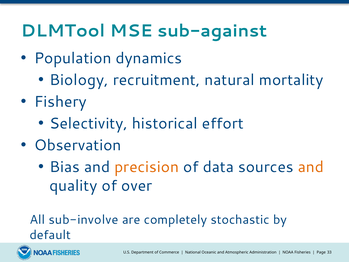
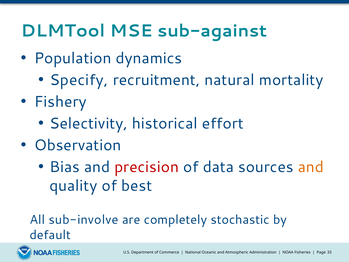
Biology: Biology -> Specify (79, 80)
precision colour: orange -> red (147, 167)
over: over -> best (137, 186)
